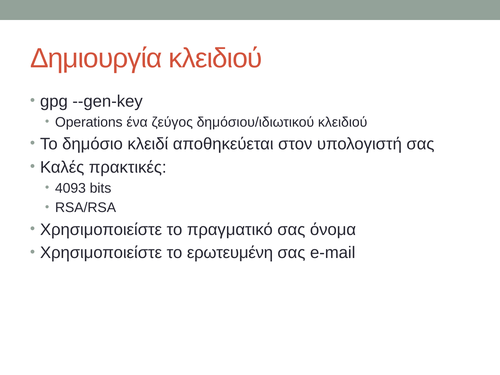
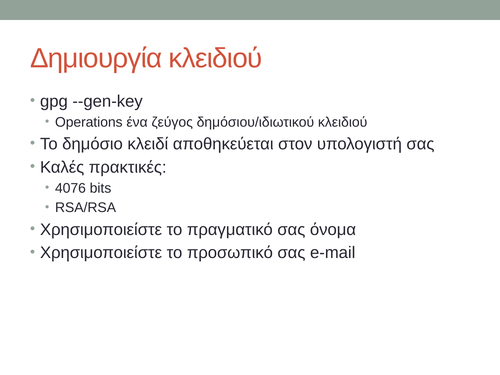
4093: 4093 -> 4076 (70, 188)
ερωτευμένη: ερωτευμένη -> προσωπικό (230, 253)
